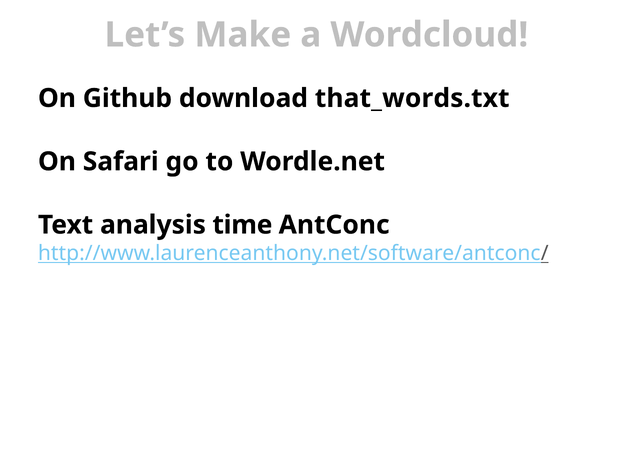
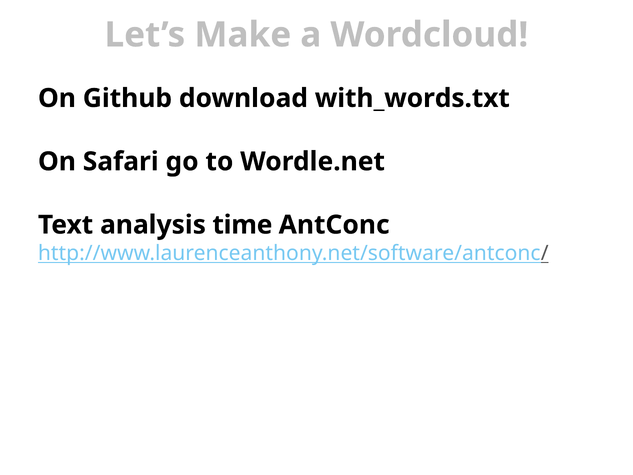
that_words.txt: that_words.txt -> with_words.txt (412, 98)
